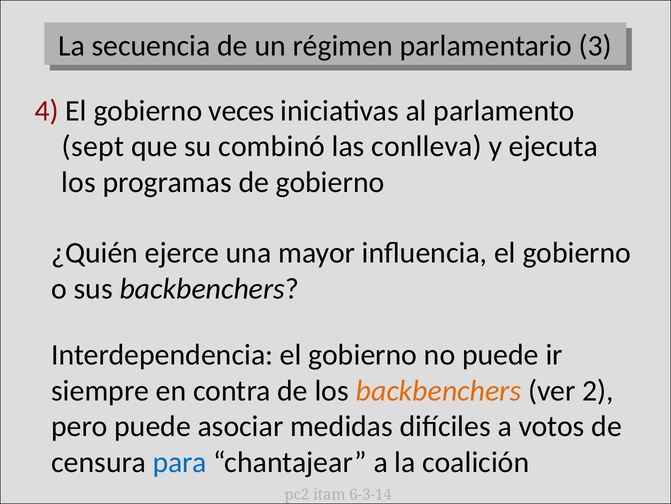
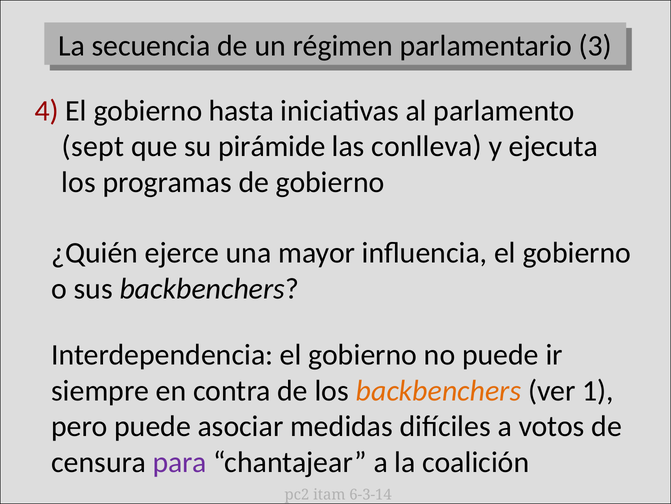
veces: veces -> hasta (241, 111)
combinó: combinó -> pirámide (272, 146)
2: 2 -> 1 (598, 390)
para colour: blue -> purple (180, 462)
